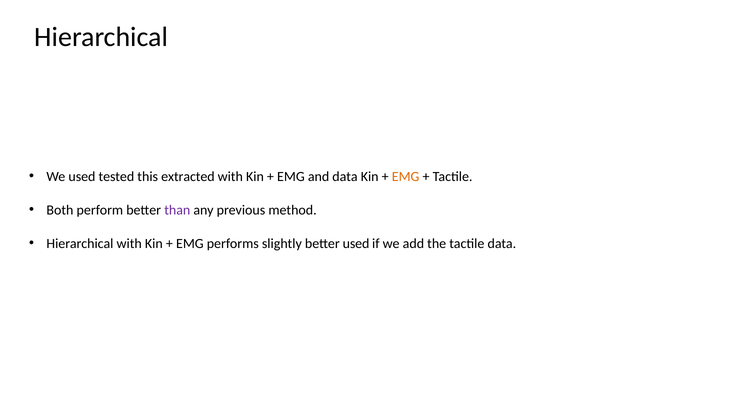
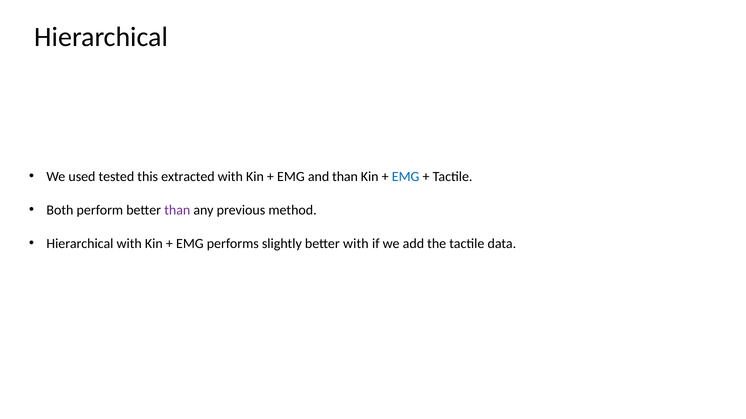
and data: data -> than (345, 177)
EMG colour: orange -> blue (406, 177)
better used: used -> with (356, 244)
